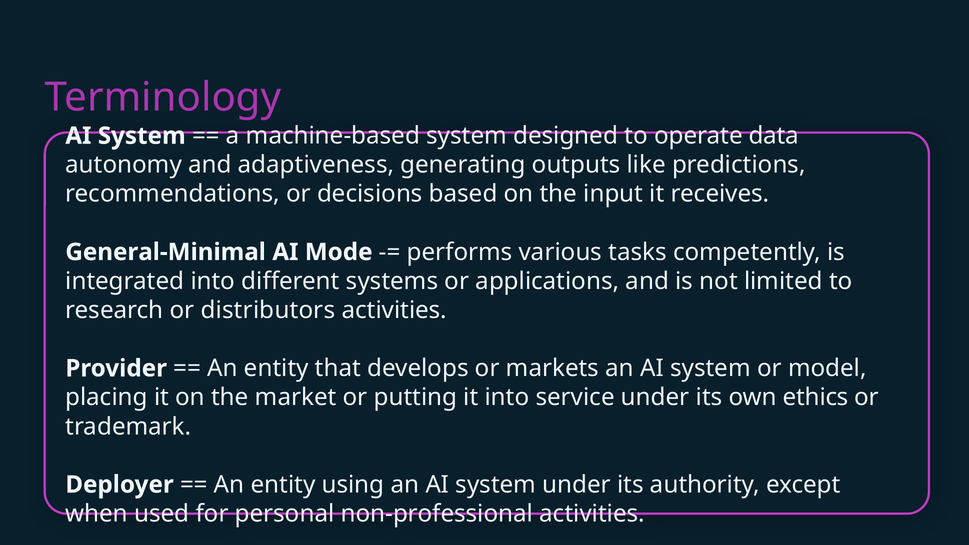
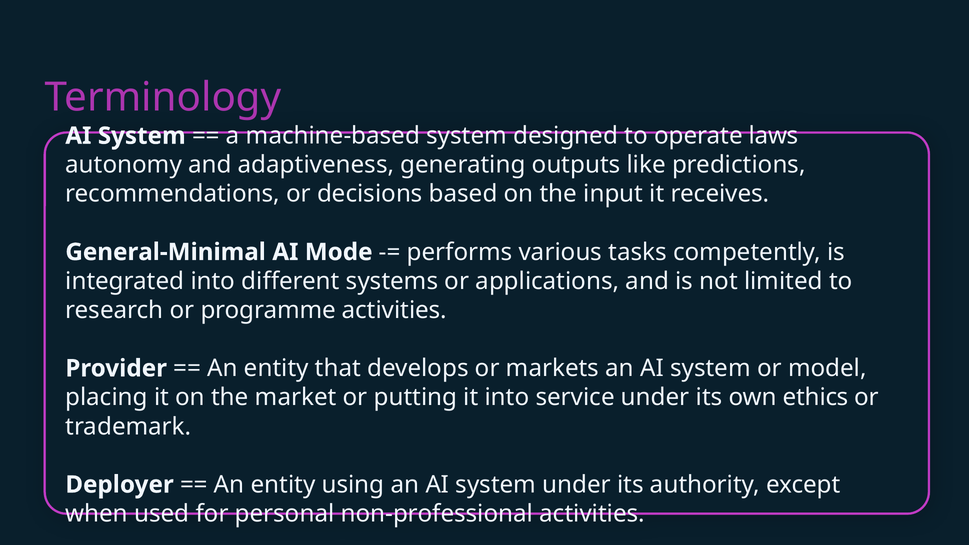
data: data -> laws (774, 136)
distributors: distributors -> programme (268, 310)
